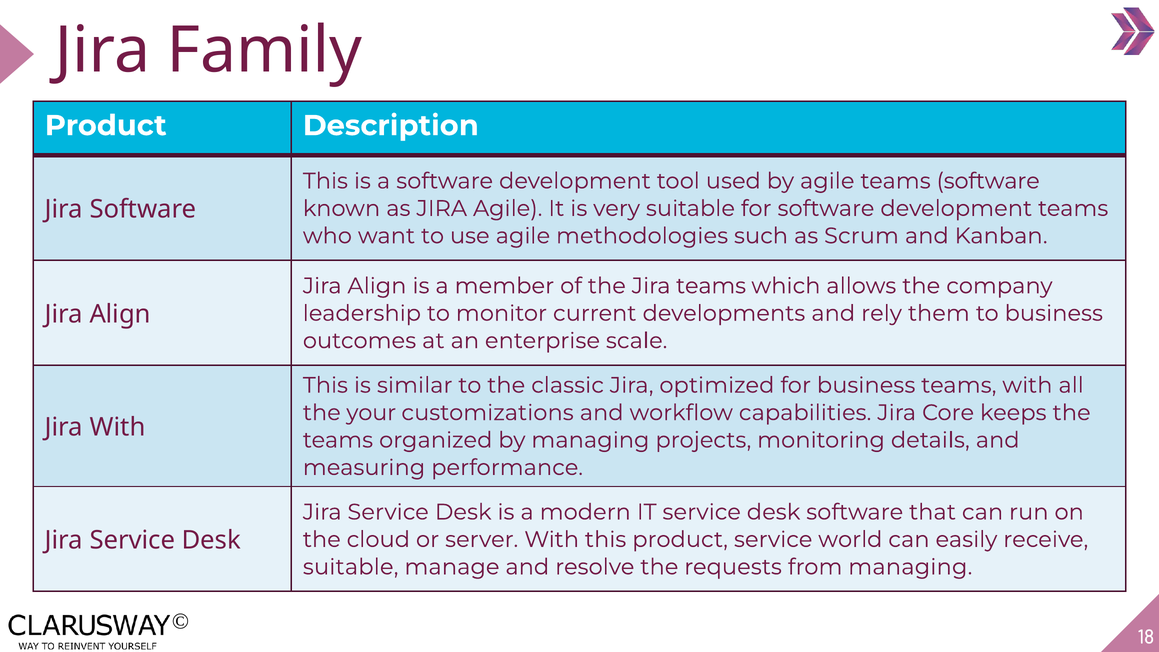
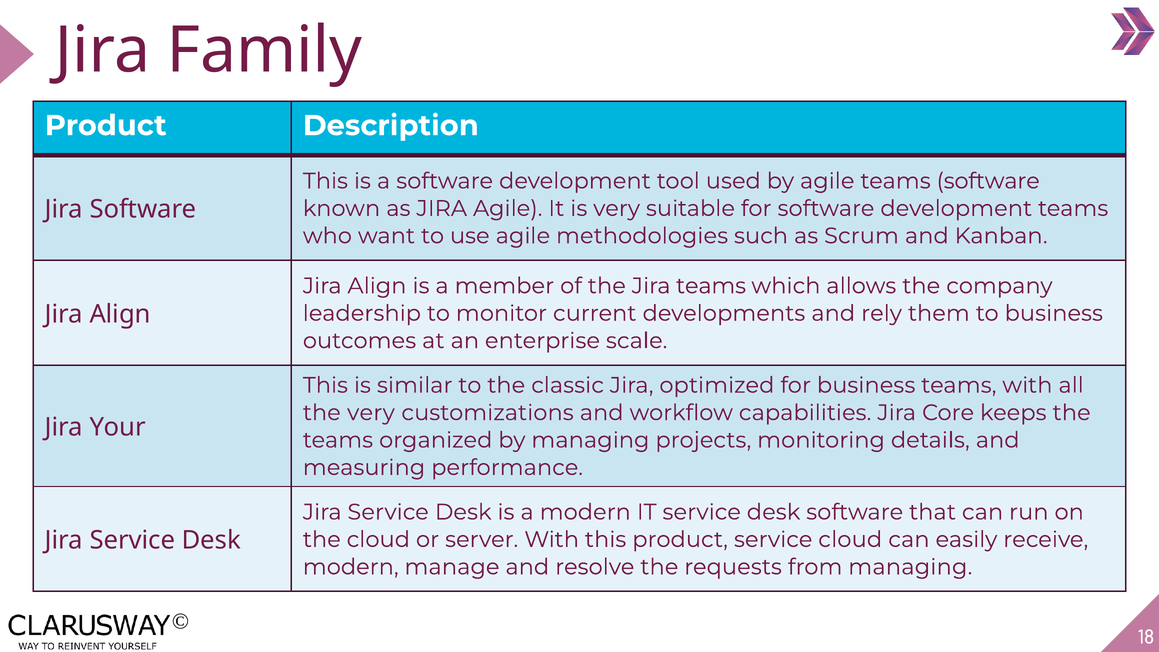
the your: your -> very (371, 413)
Jira With: With -> Your (118, 427)
service world: world -> cloud (850, 539)
suitable: suitable -> modern (351, 567)
